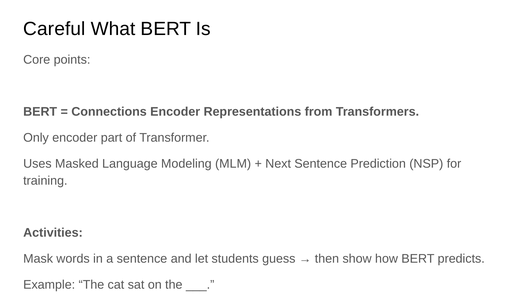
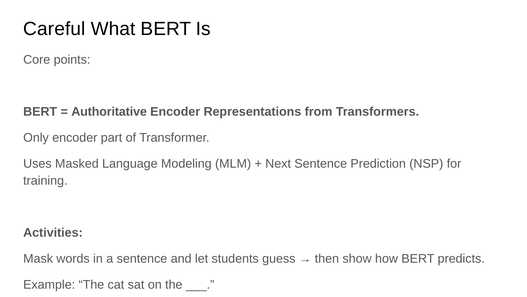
Connections: Connections -> Authoritative (109, 111)
